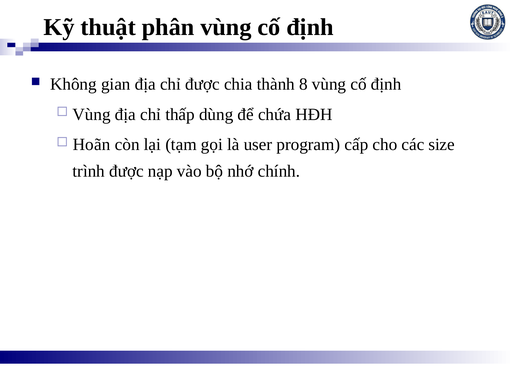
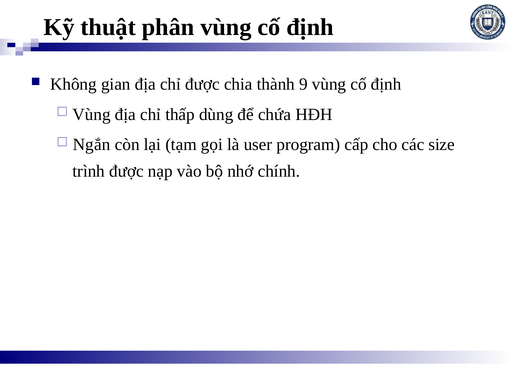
8: 8 -> 9 (303, 84)
Hoãn: Hoãn -> Ngắn (92, 145)
